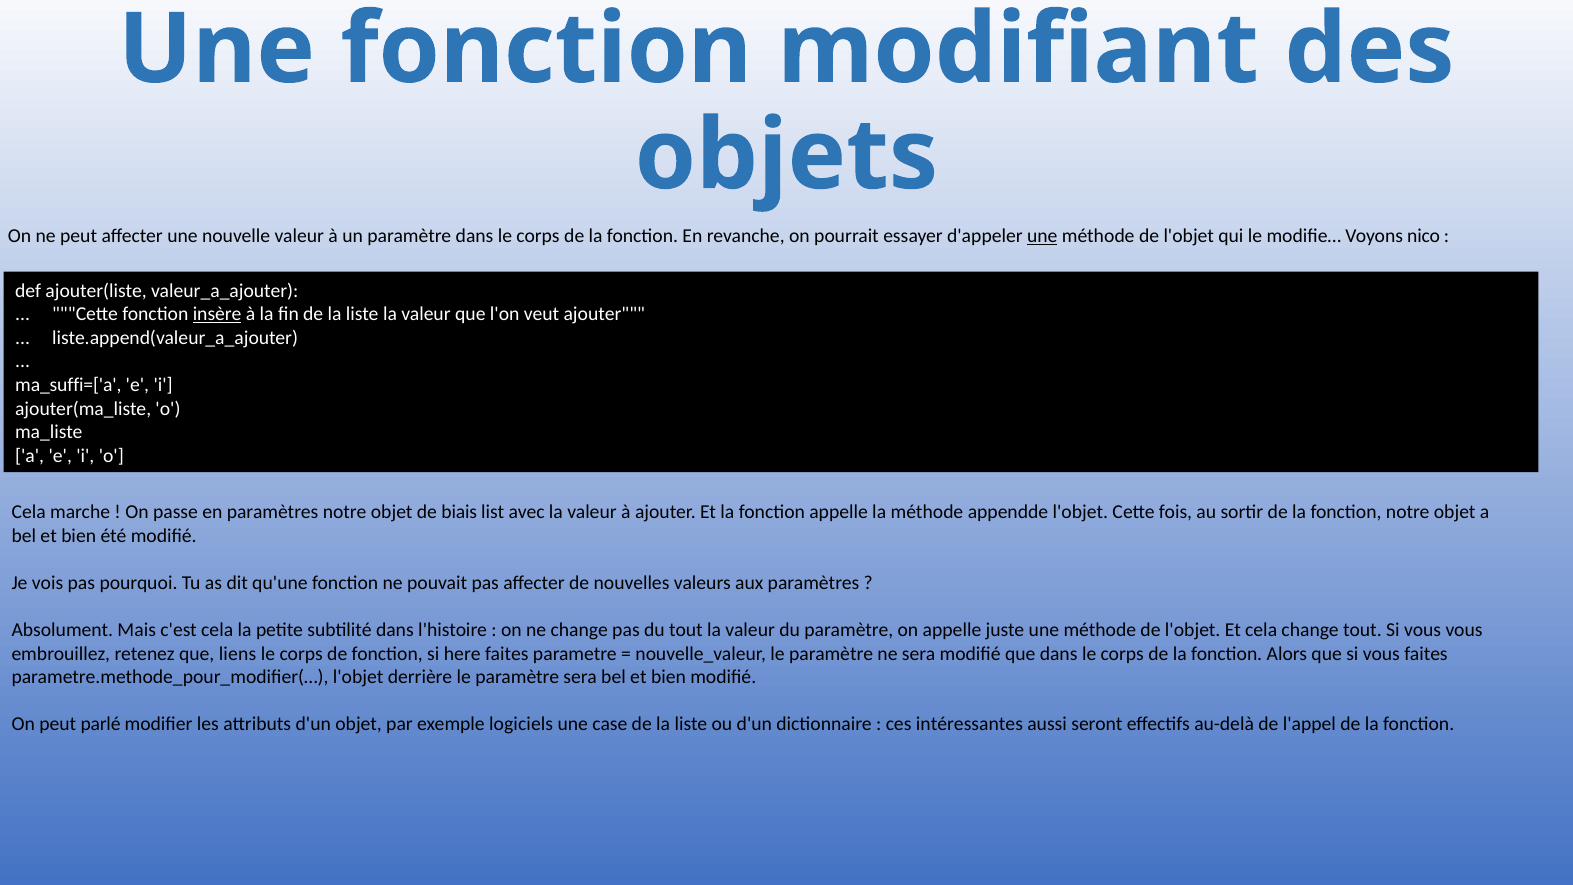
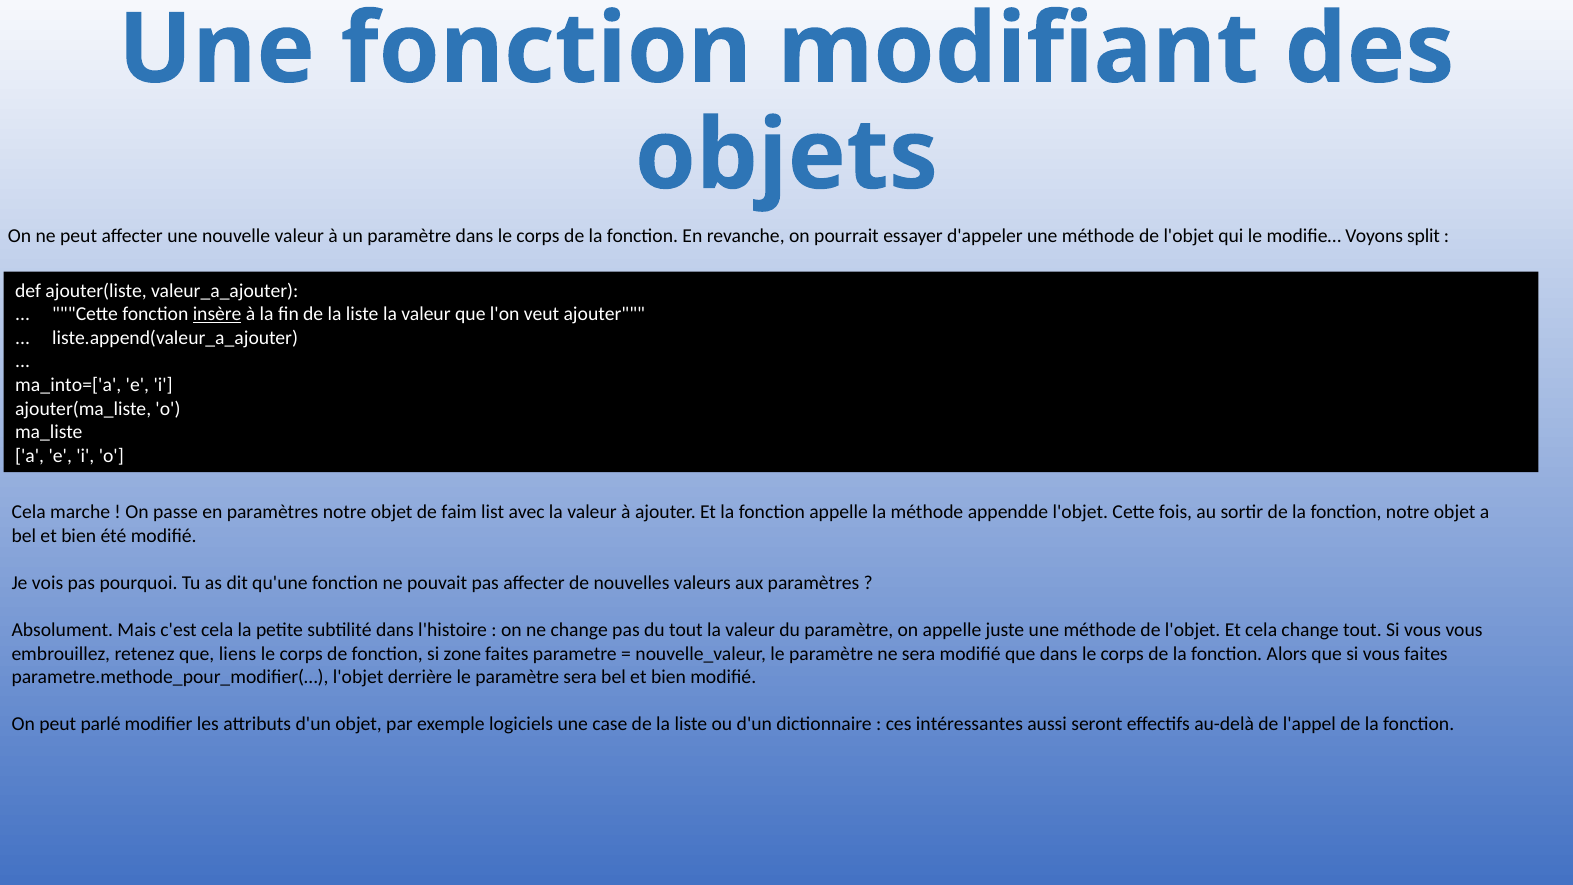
une underline: present -> none (1042, 236)
nico: nico -> split (1424, 236)
ma_suffi=['a: ma_suffi=['a -> ma_into=['a (68, 385)
biais: biais -> faim (459, 512)
here: here -> zone (462, 653)
